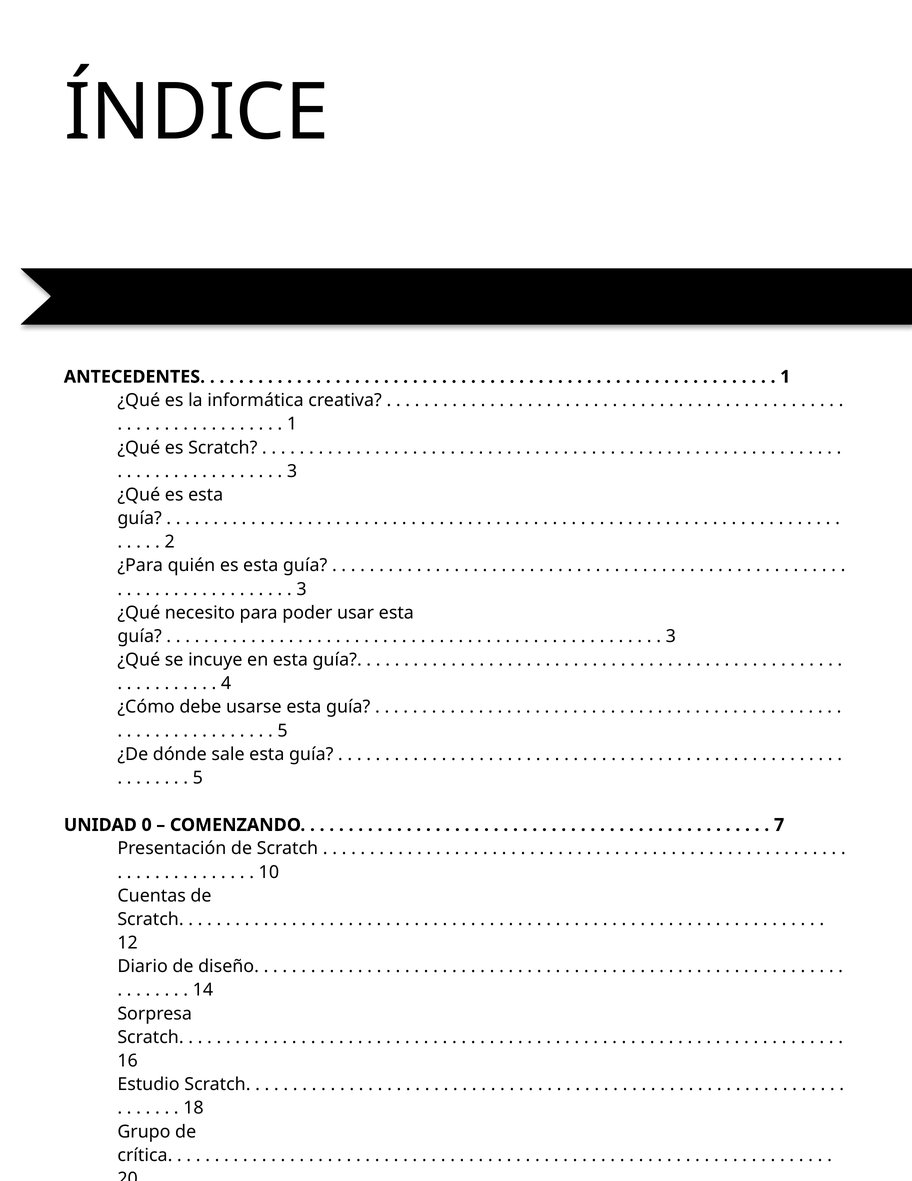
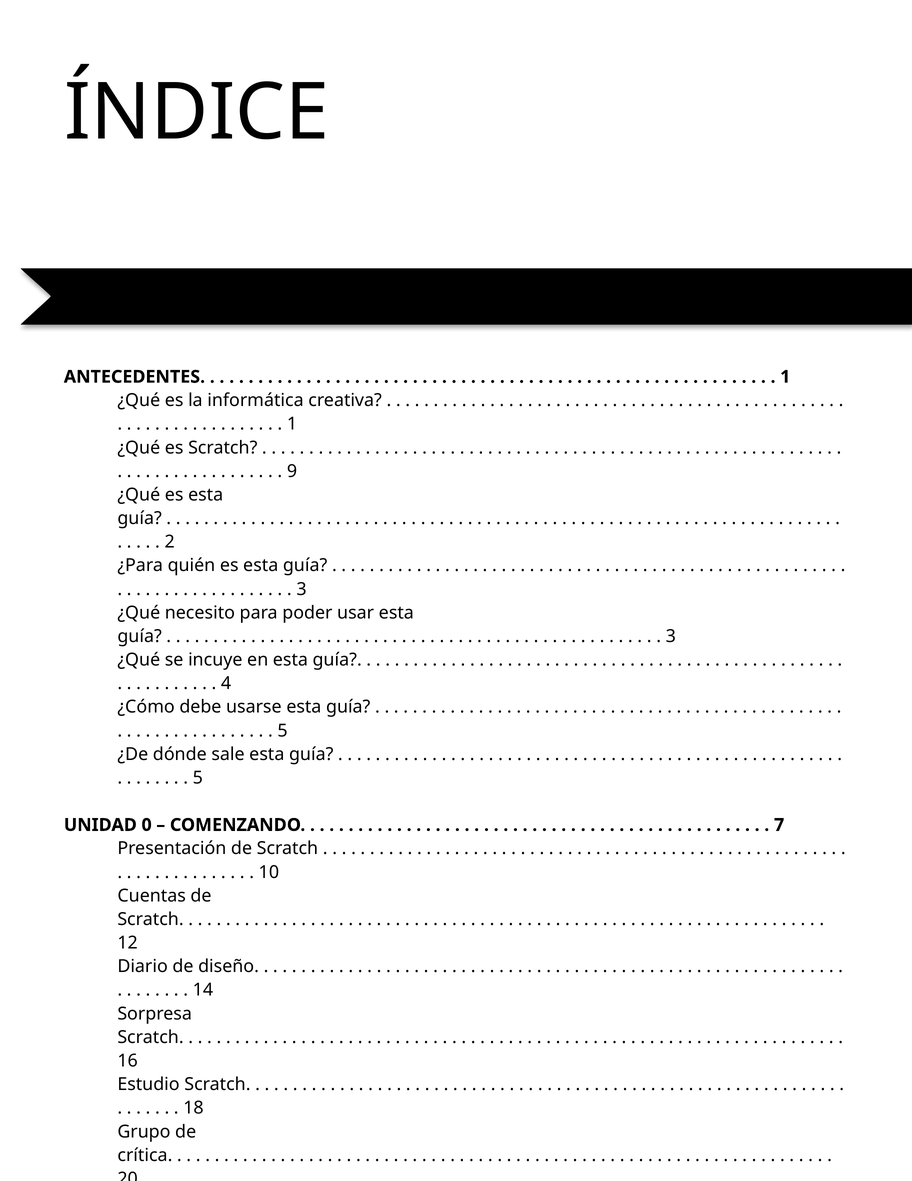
3: 3 -> 9 (292, 471)
